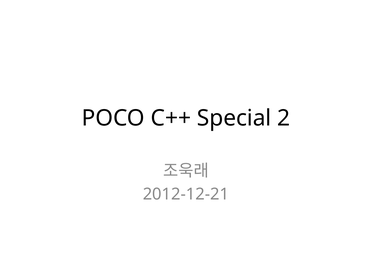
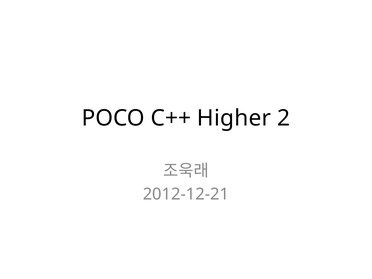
Special: Special -> Higher (234, 118)
